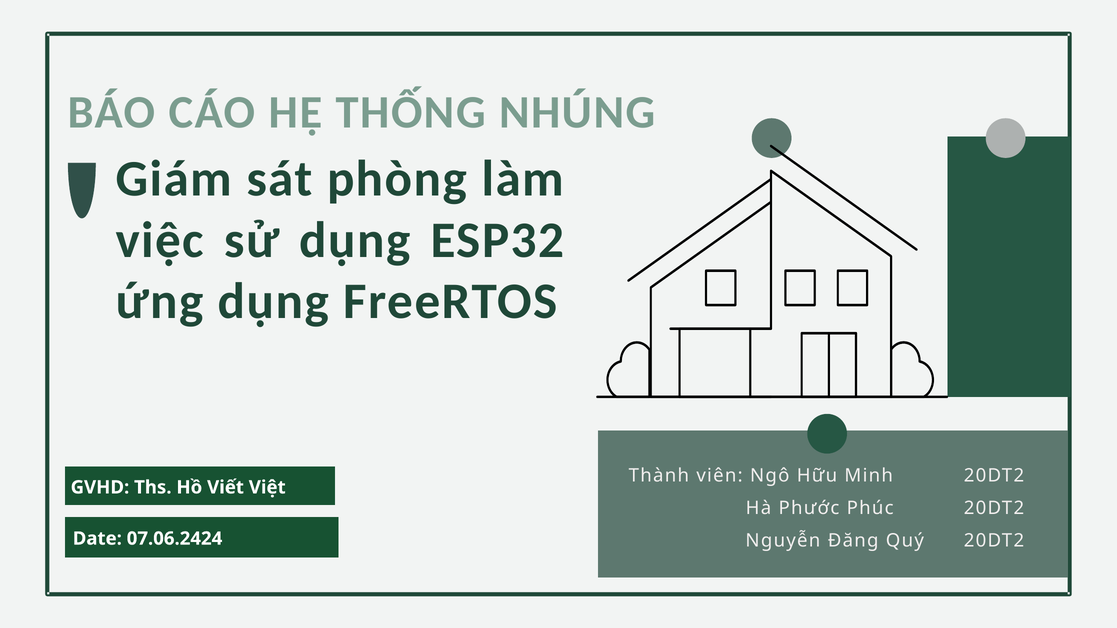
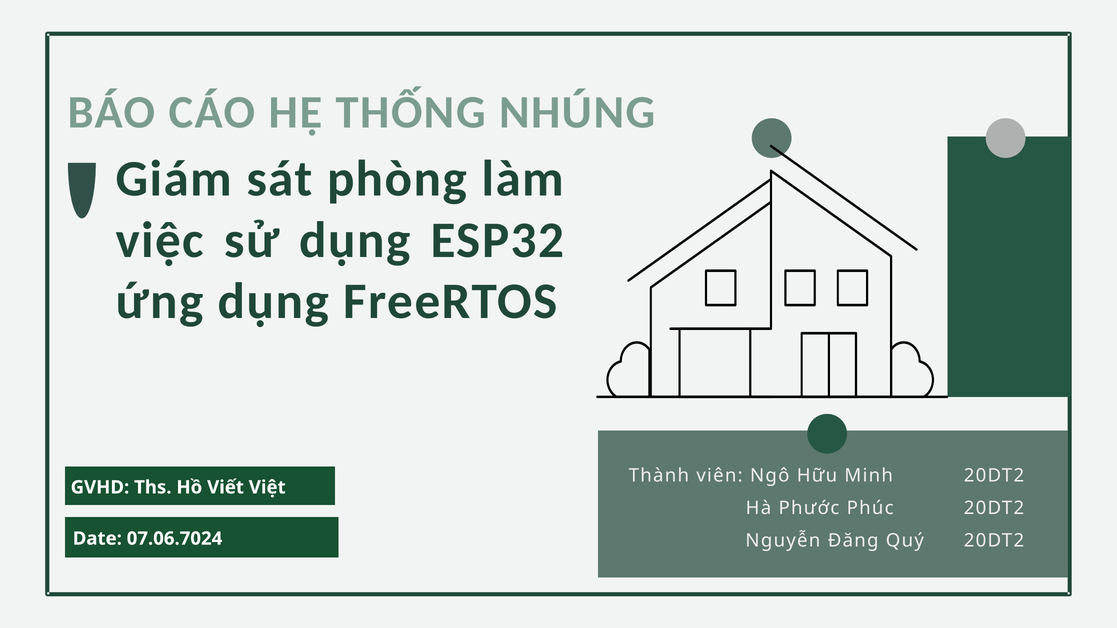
07.06.2424: 07.06.2424 -> 07.06.7024 (175, 539)
